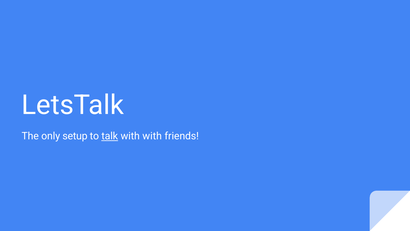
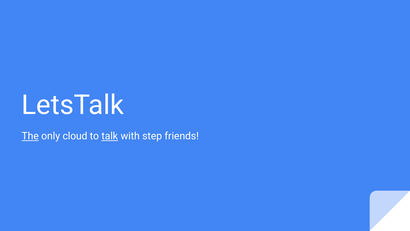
The underline: none -> present (30, 136)
setup: setup -> cloud (75, 136)
with with: with -> step (152, 136)
